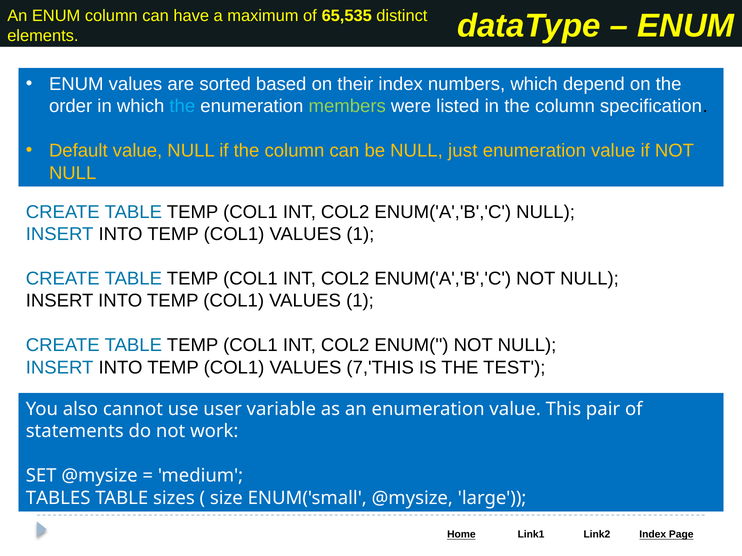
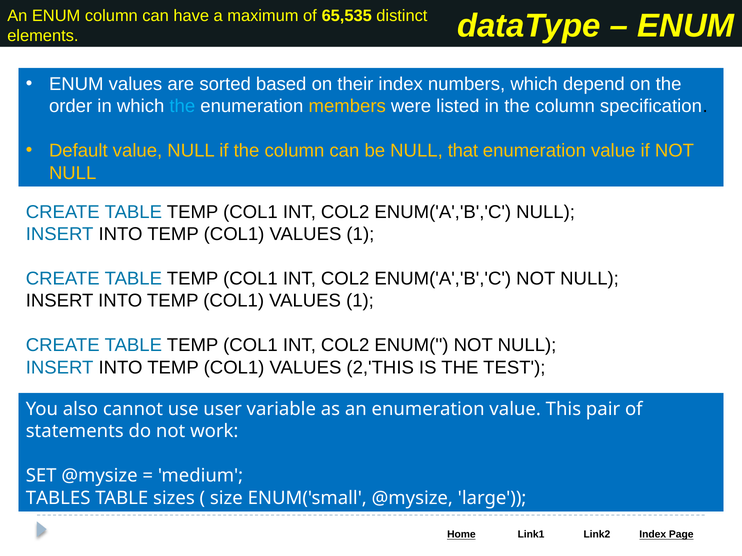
members colour: light green -> yellow (347, 106)
just: just -> that (463, 151)
7,'THIS: 7,'THIS -> 2,'THIS (380, 368)
